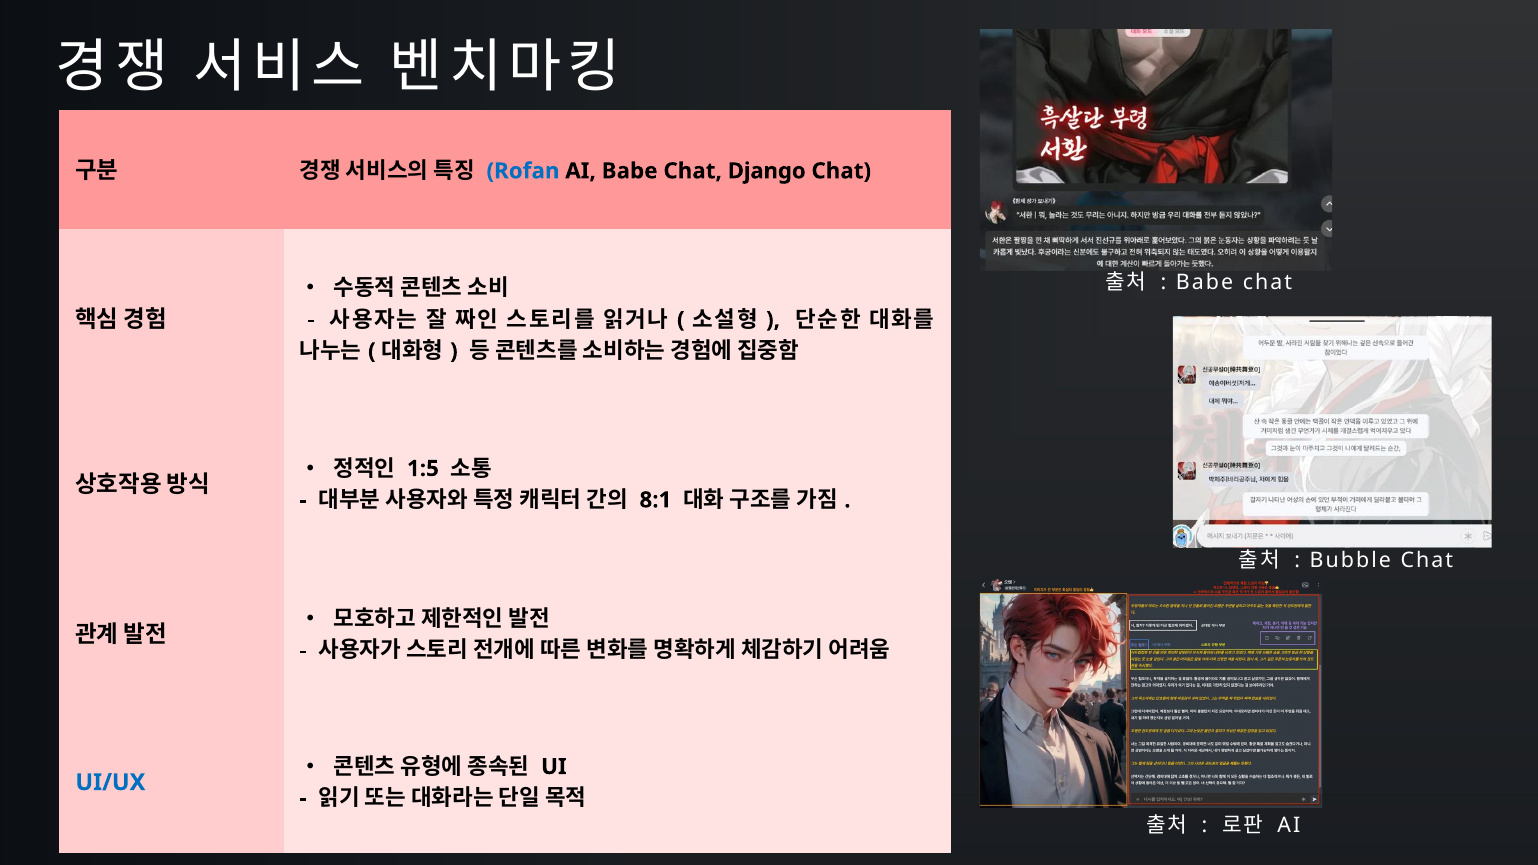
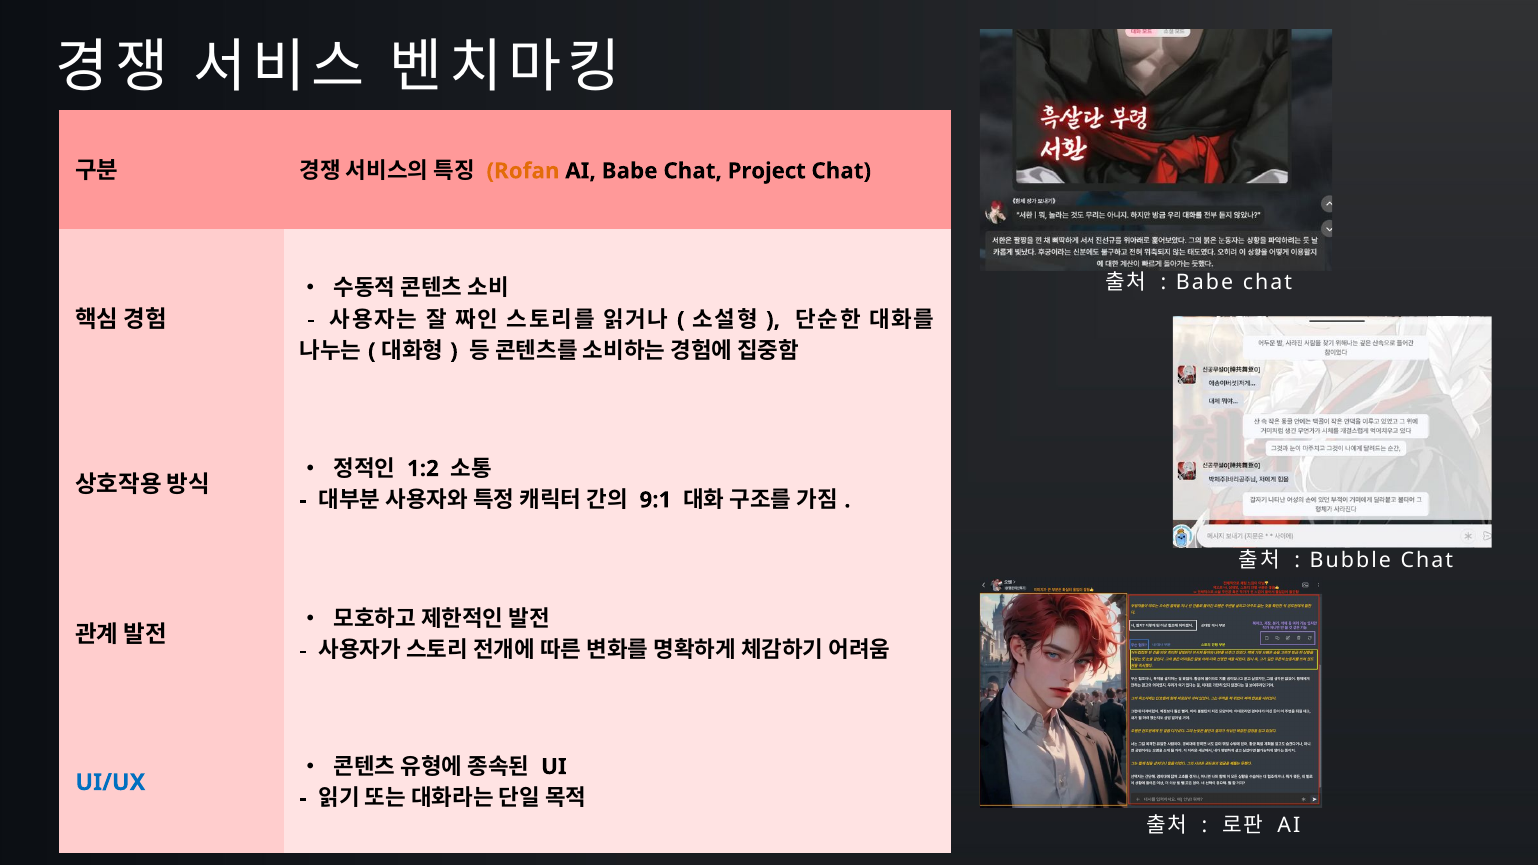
Rofan colour: blue -> orange (523, 171)
Django: Django -> Project (767, 171)
1:5: 1:5 -> 1:2 (423, 469)
8:1: 8:1 -> 9:1 (655, 500)
